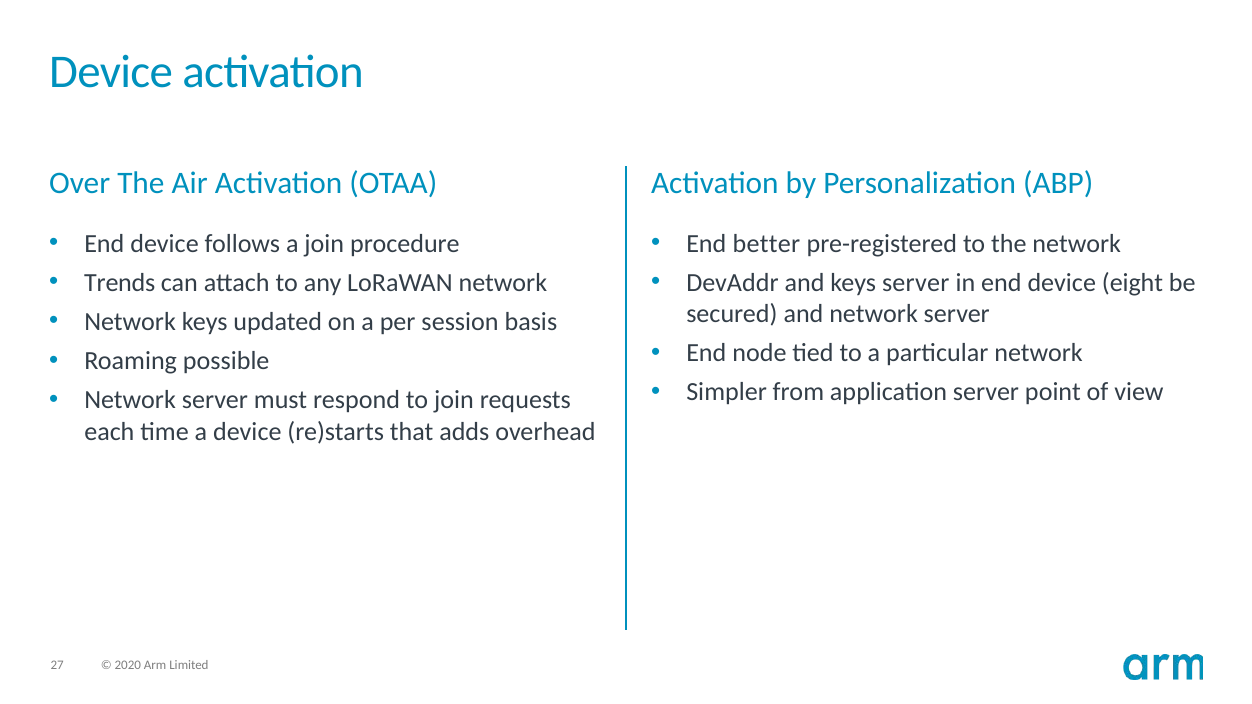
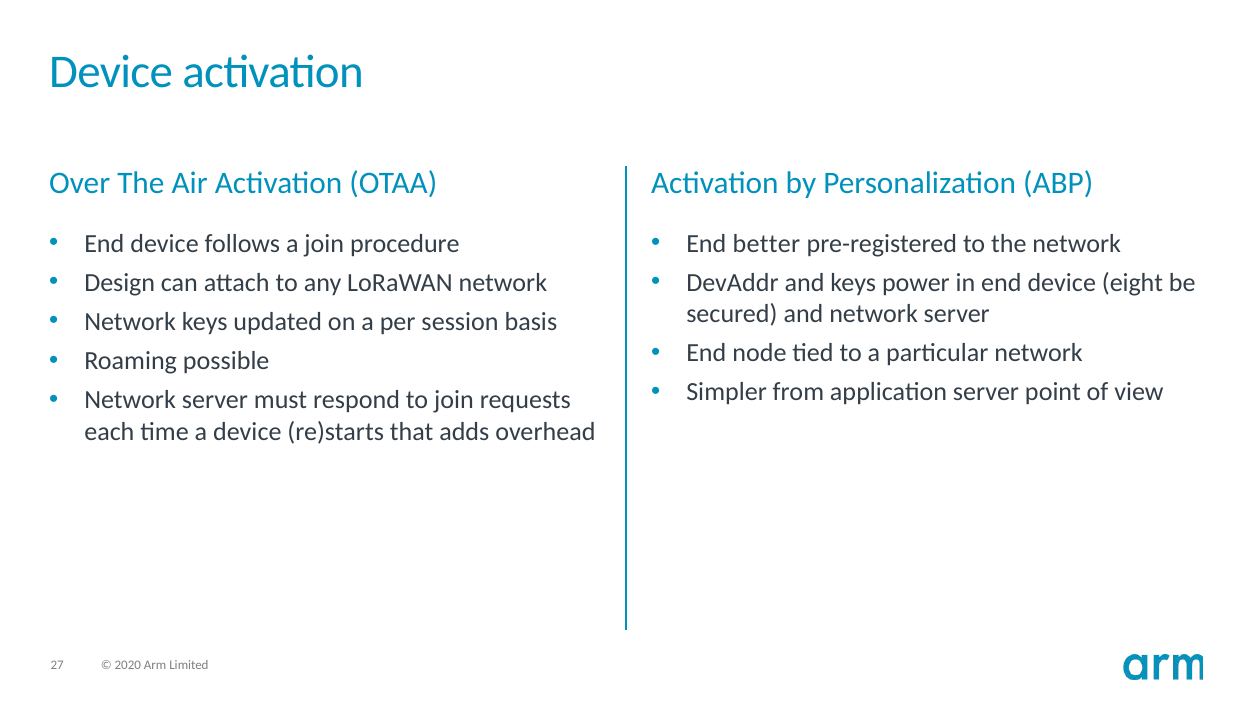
Trends: Trends -> Design (120, 283)
keys server: server -> power (916, 283)
